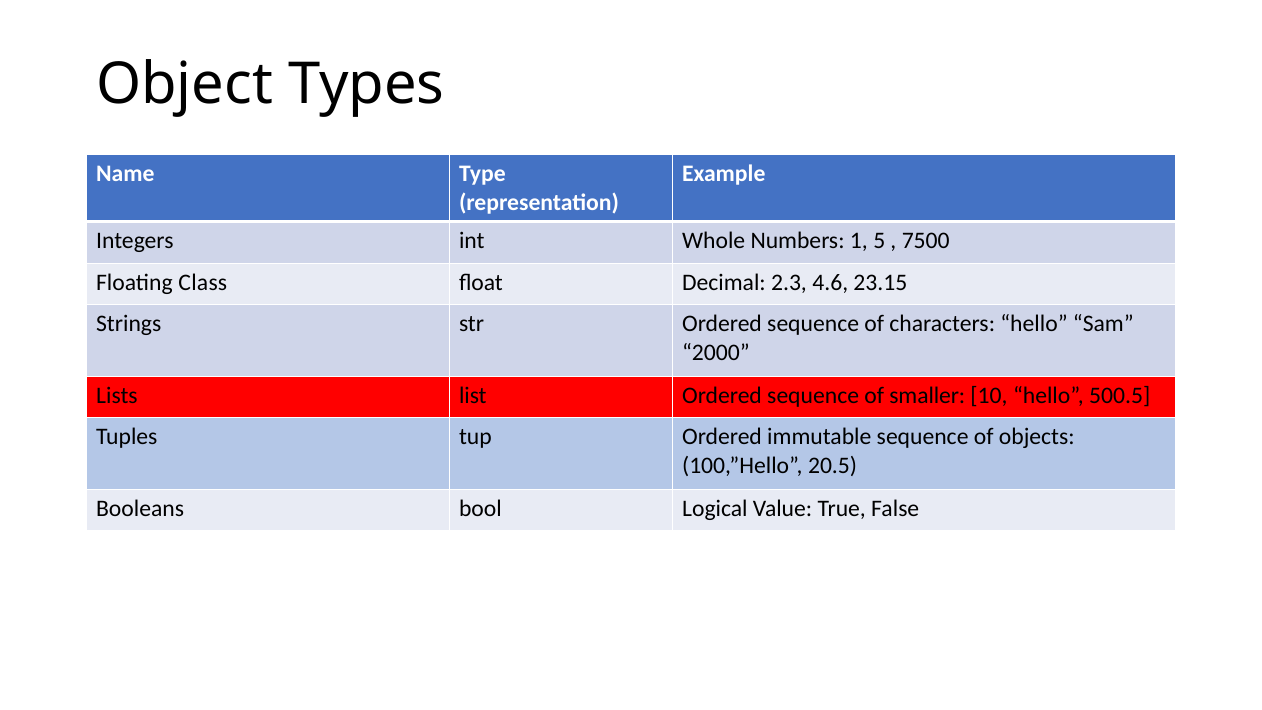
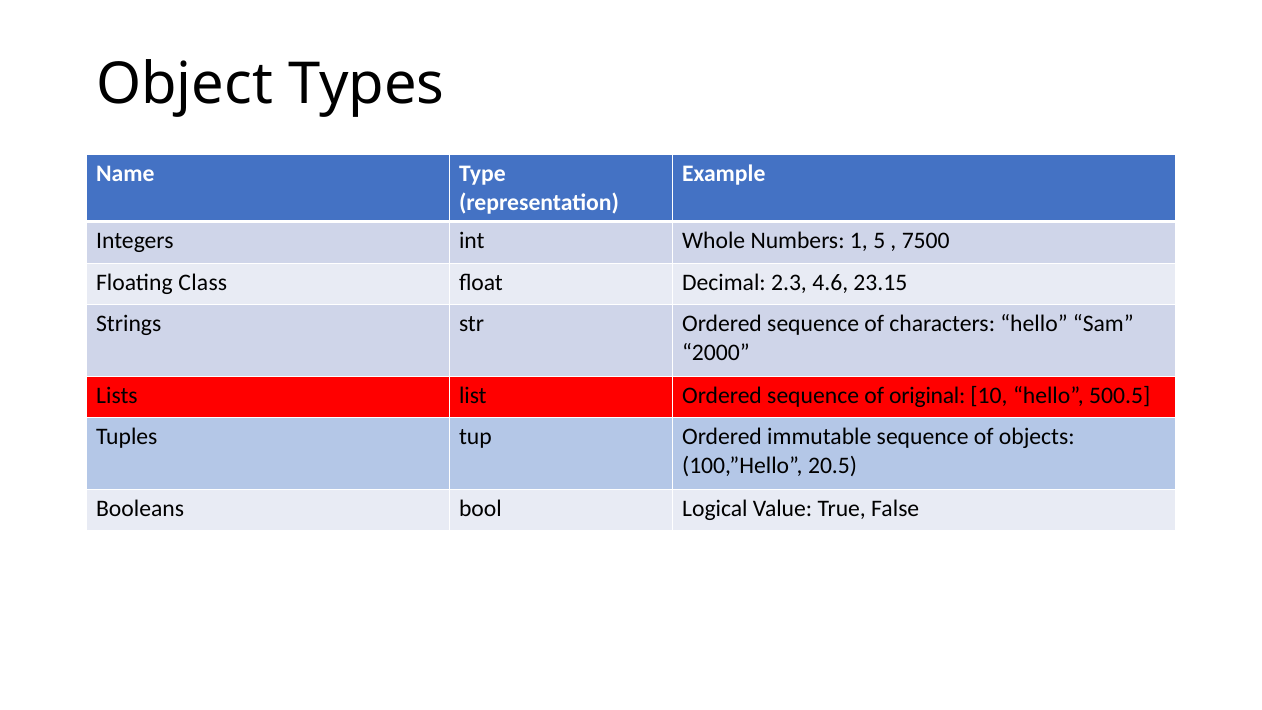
smaller: smaller -> original (927, 396)
